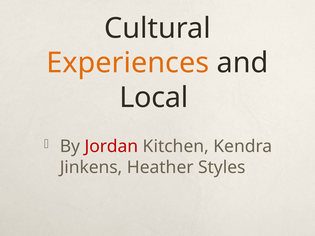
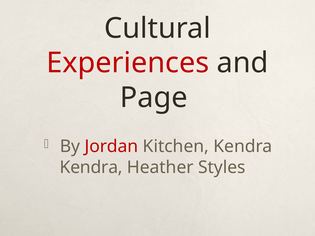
Experiences colour: orange -> red (128, 63)
Local: Local -> Page (154, 98)
Jinkens: Jinkens -> Kendra (91, 167)
